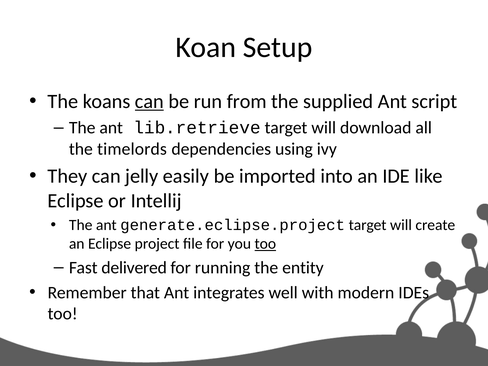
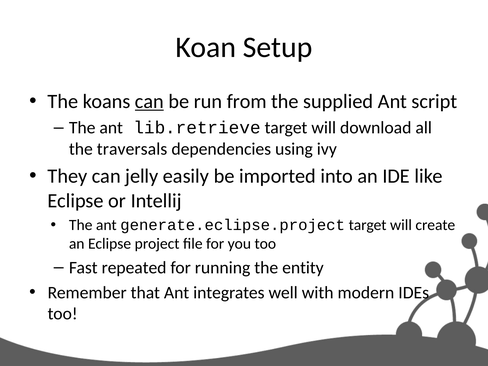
timelords: timelords -> traversals (132, 149)
too underline: present -> none (265, 244)
delivered: delivered -> repeated (134, 268)
